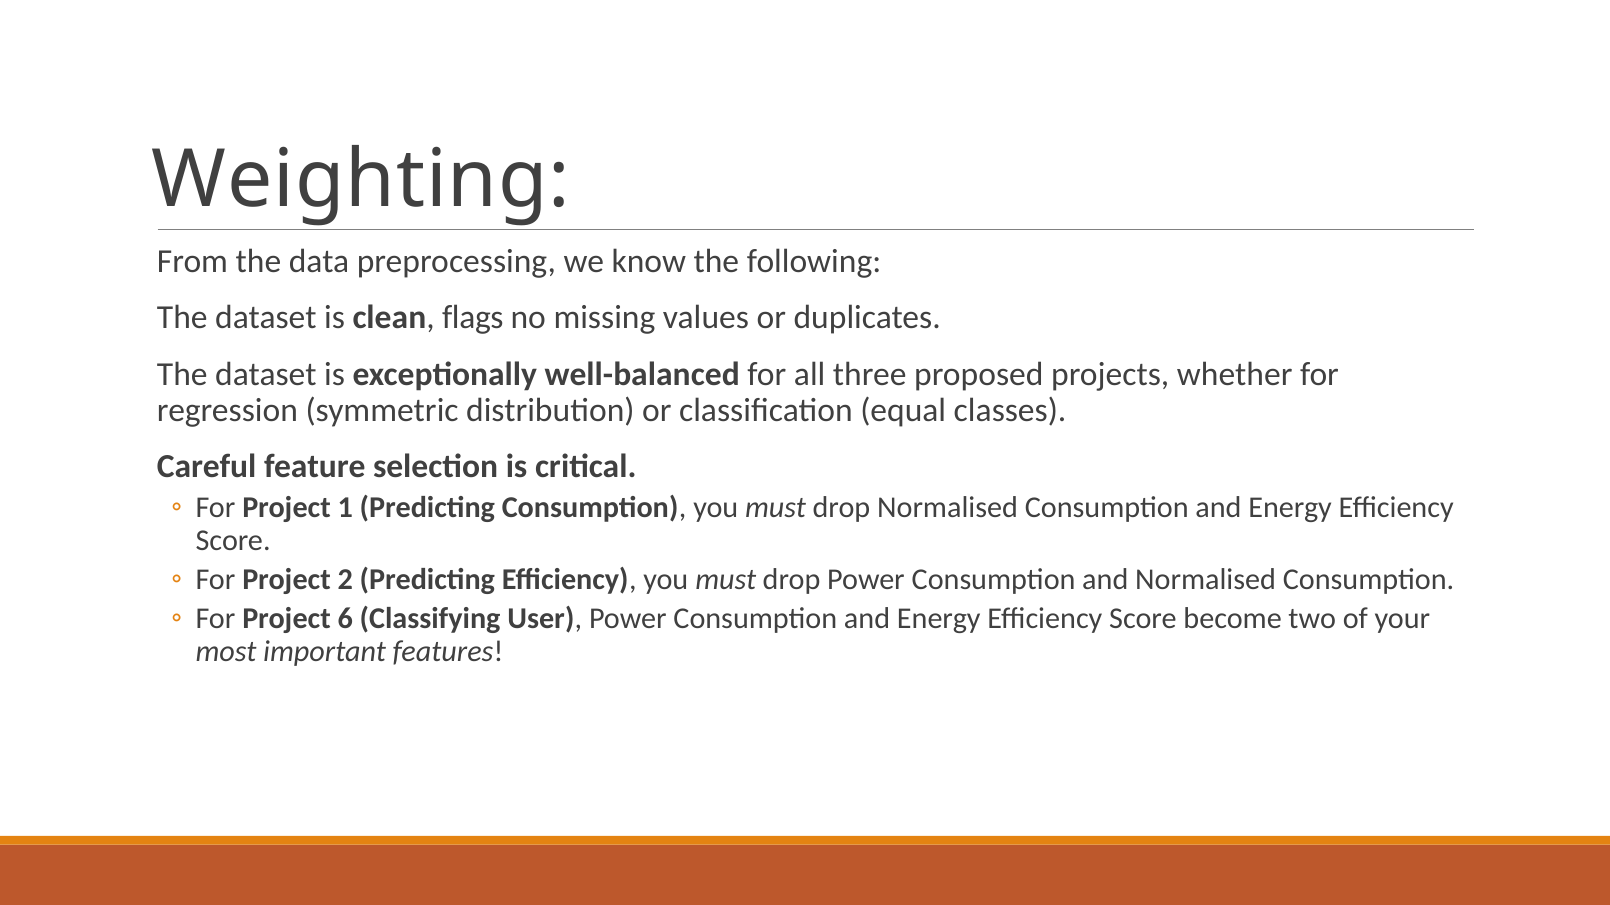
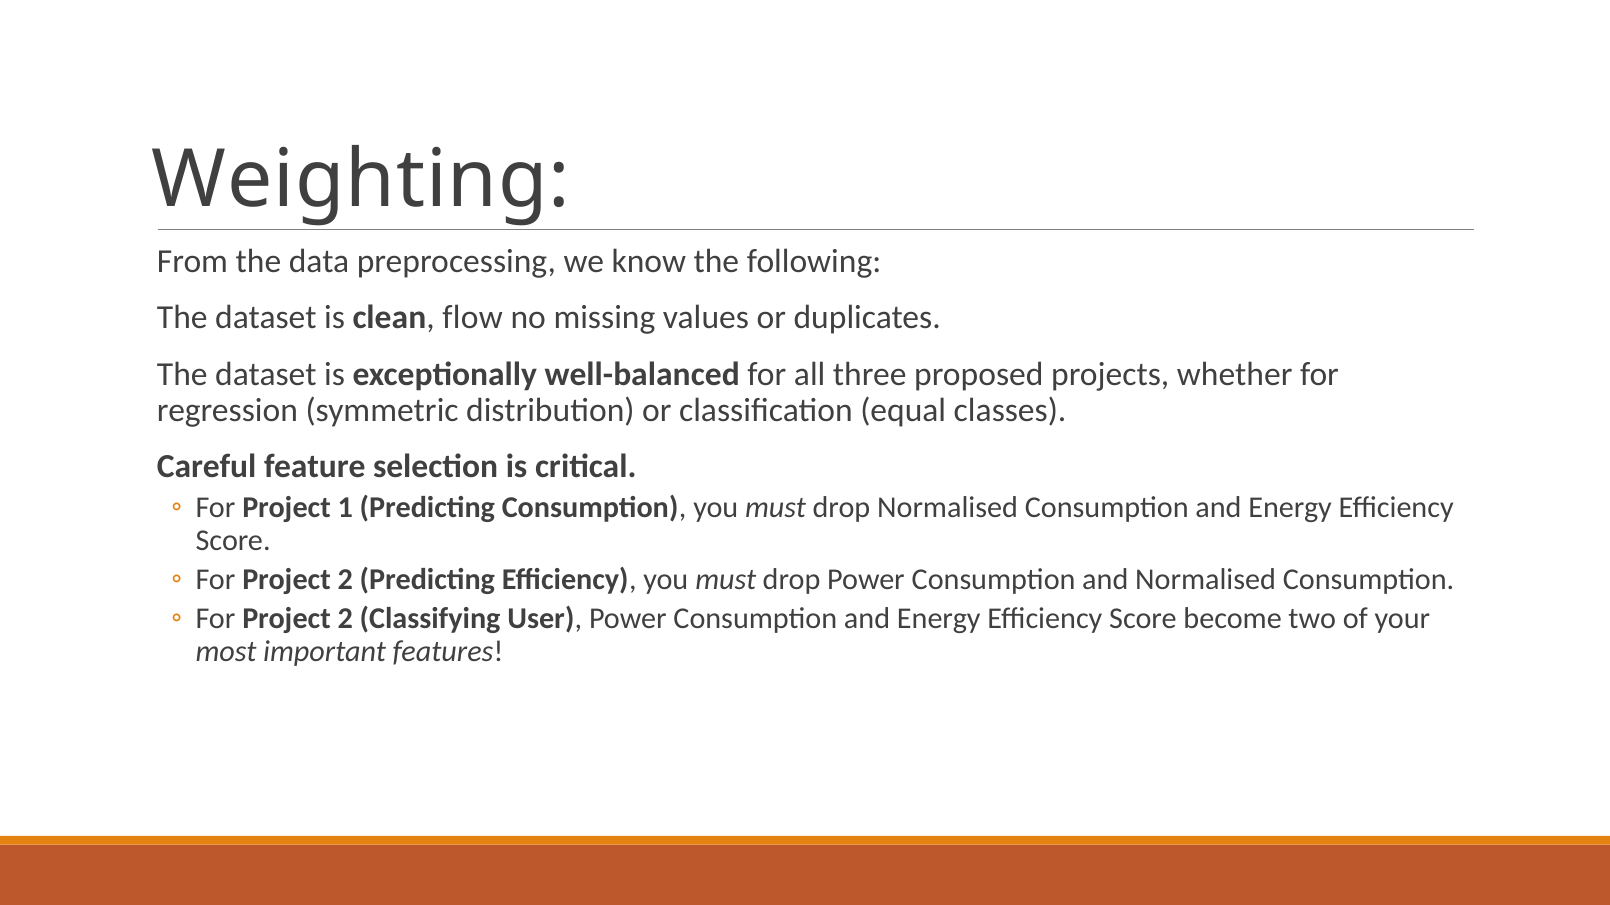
flags: flags -> flow (473, 318)
6: 6 -> 2 (345, 619)
